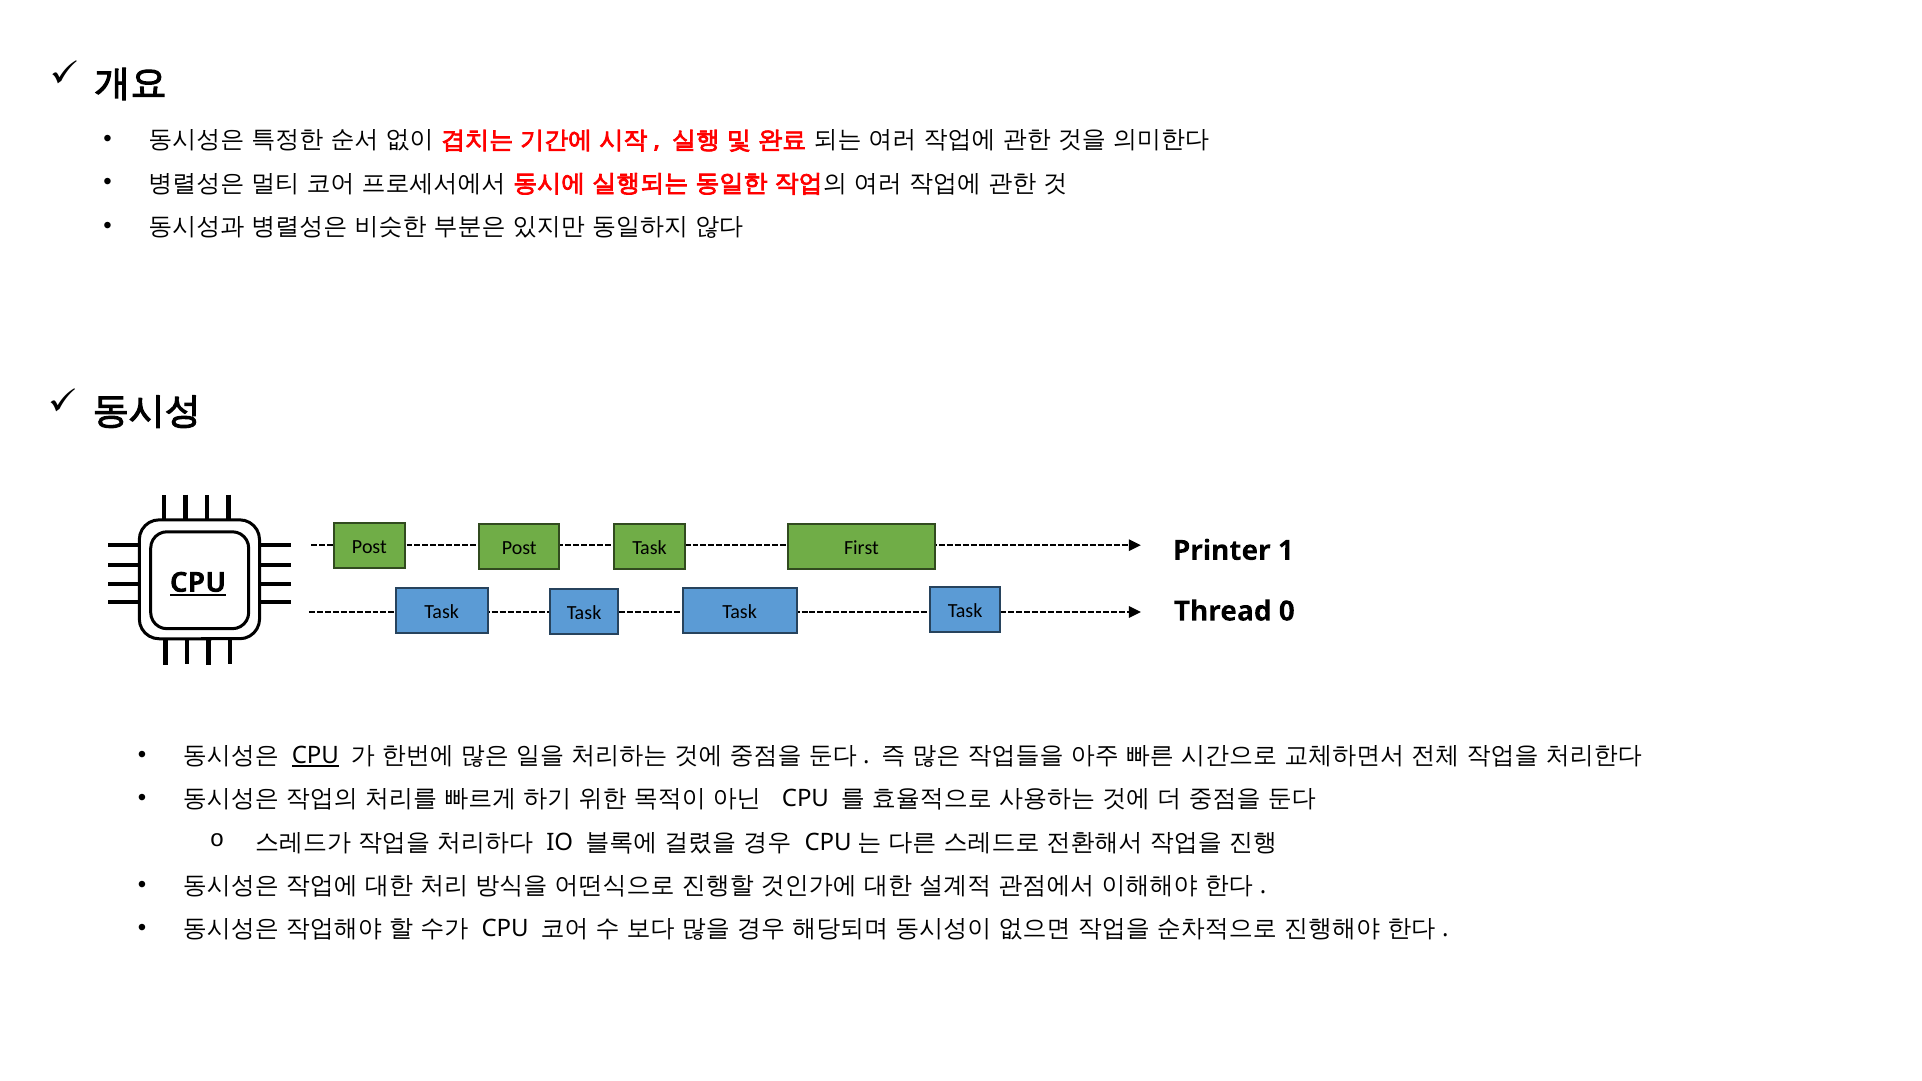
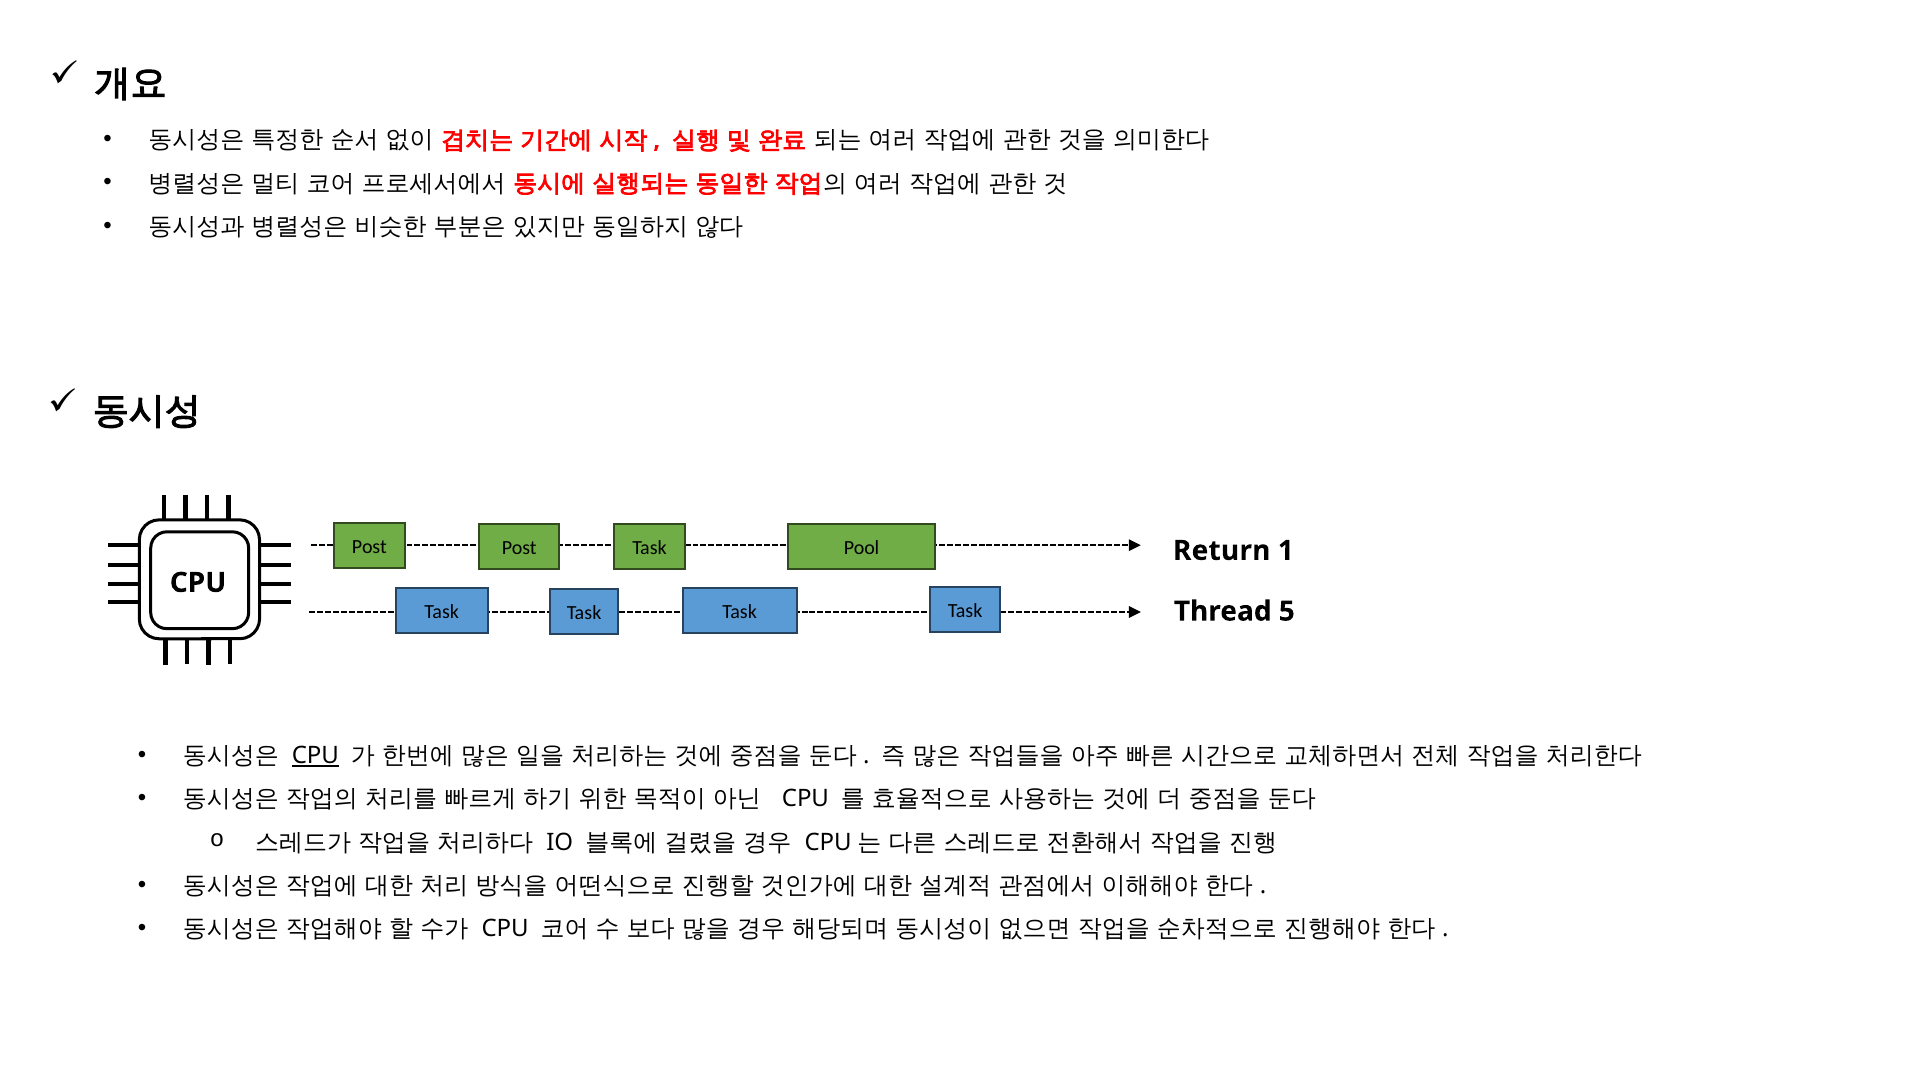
First: First -> Pool (862, 548)
Printer: Printer -> Return (1222, 551)
CPU underline: present -> none (198, 583)
0: 0 -> 5 (1287, 611)
